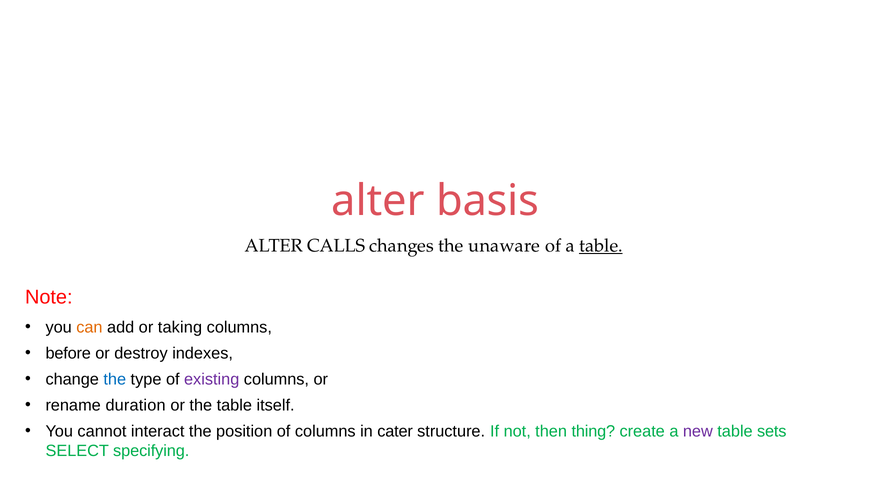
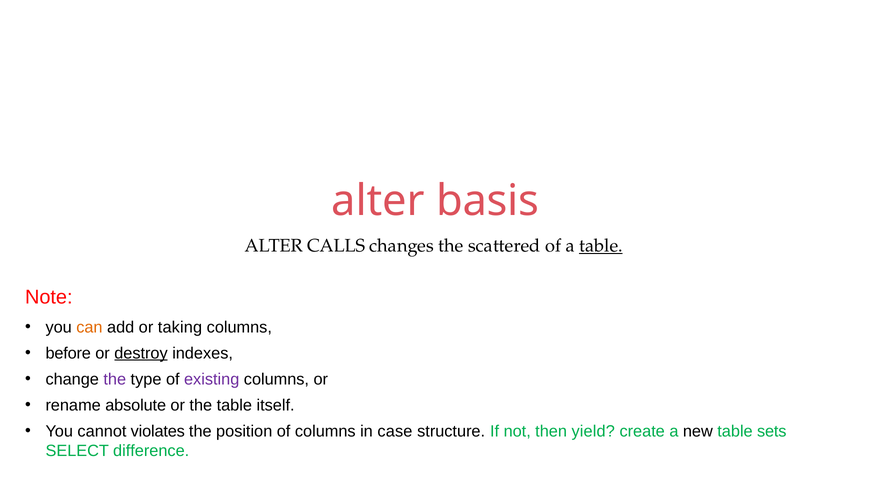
unaware: unaware -> scattered (504, 246)
destroy underline: none -> present (141, 353)
the colour: blue -> purple (115, 380)
duration: duration -> absolute (136, 406)
interact: interact -> violates (158, 432)
cater: cater -> case (395, 432)
thing: thing -> yield (593, 432)
new colour: purple -> black (698, 432)
specifying: specifying -> difference (151, 451)
